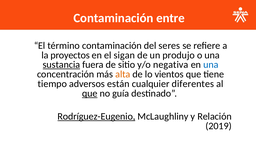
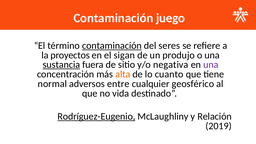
entre: entre -> juego (171, 18)
contaminación underline: none -> present (112, 46)
una colour: blue -> purple (211, 65)
vientos: vientos -> cuanto (169, 74)
tiempo: tiempo -> normal (52, 84)
están: están -> entre (118, 84)
diferentes: diferentes -> geosférico (193, 84)
que underline: present -> none (90, 93)
guía: guía -> vida (121, 93)
